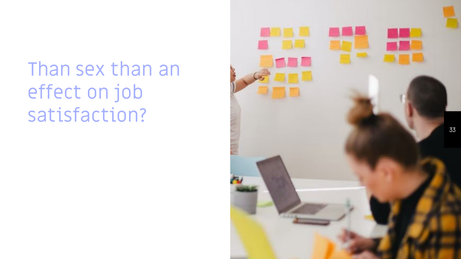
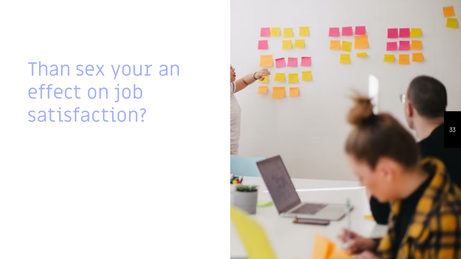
sex than: than -> your (132, 70)
